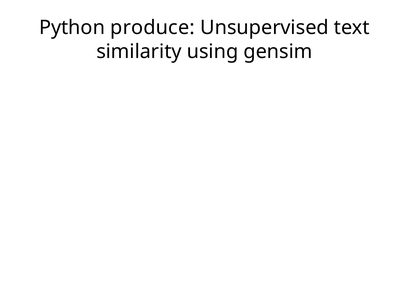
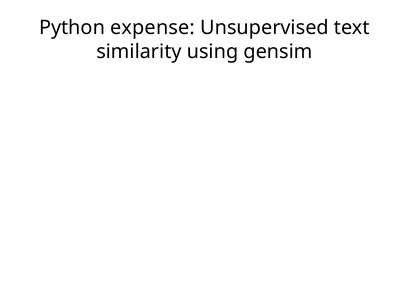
produce: produce -> expense (153, 28)
